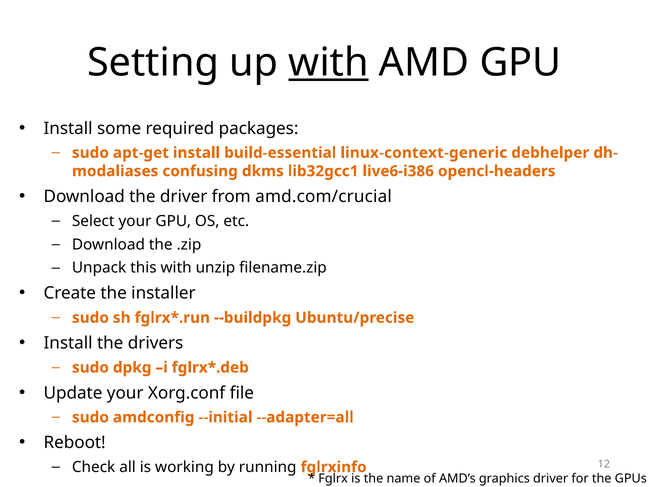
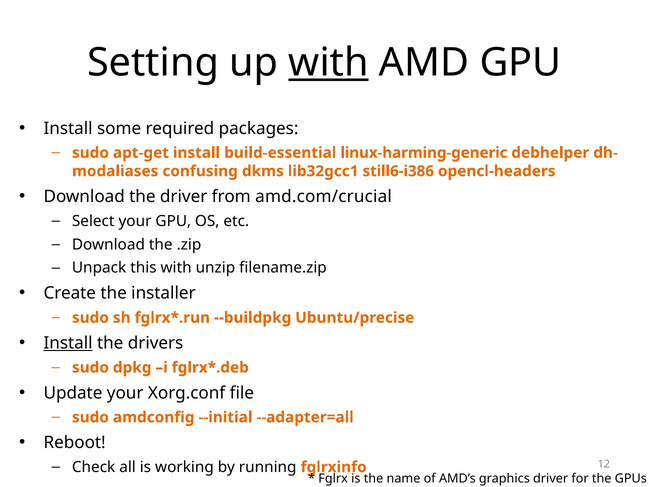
linux-context-generic: linux-context-generic -> linux-harming-generic (424, 153)
live6-i386: live6-i386 -> still6-i386 (398, 171)
Install underline: none -> present (68, 343)
